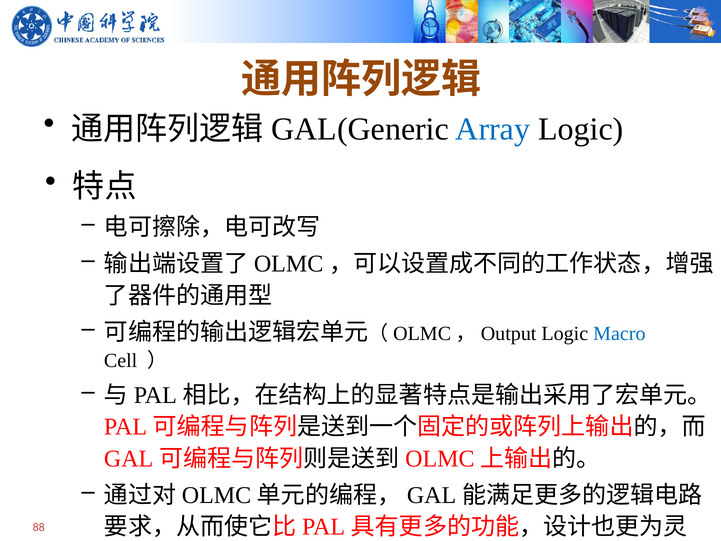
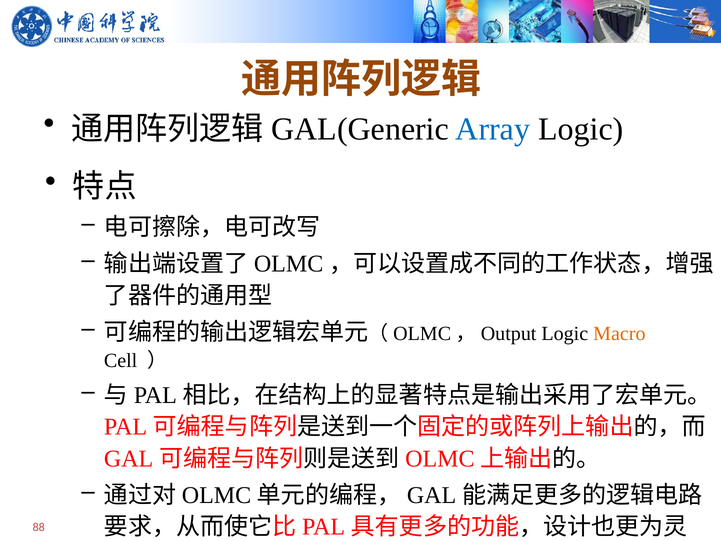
Macro colour: blue -> orange (619, 333)
